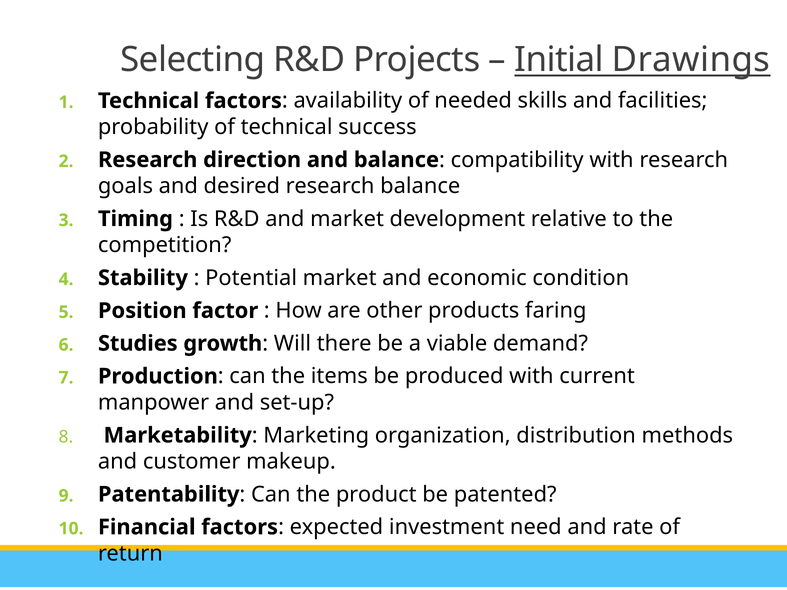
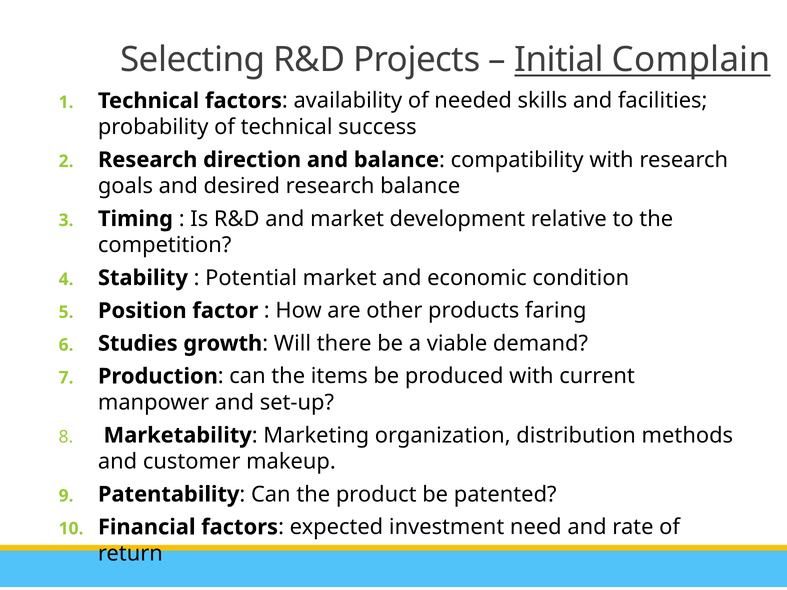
Drawings: Drawings -> Complain (691, 60)
